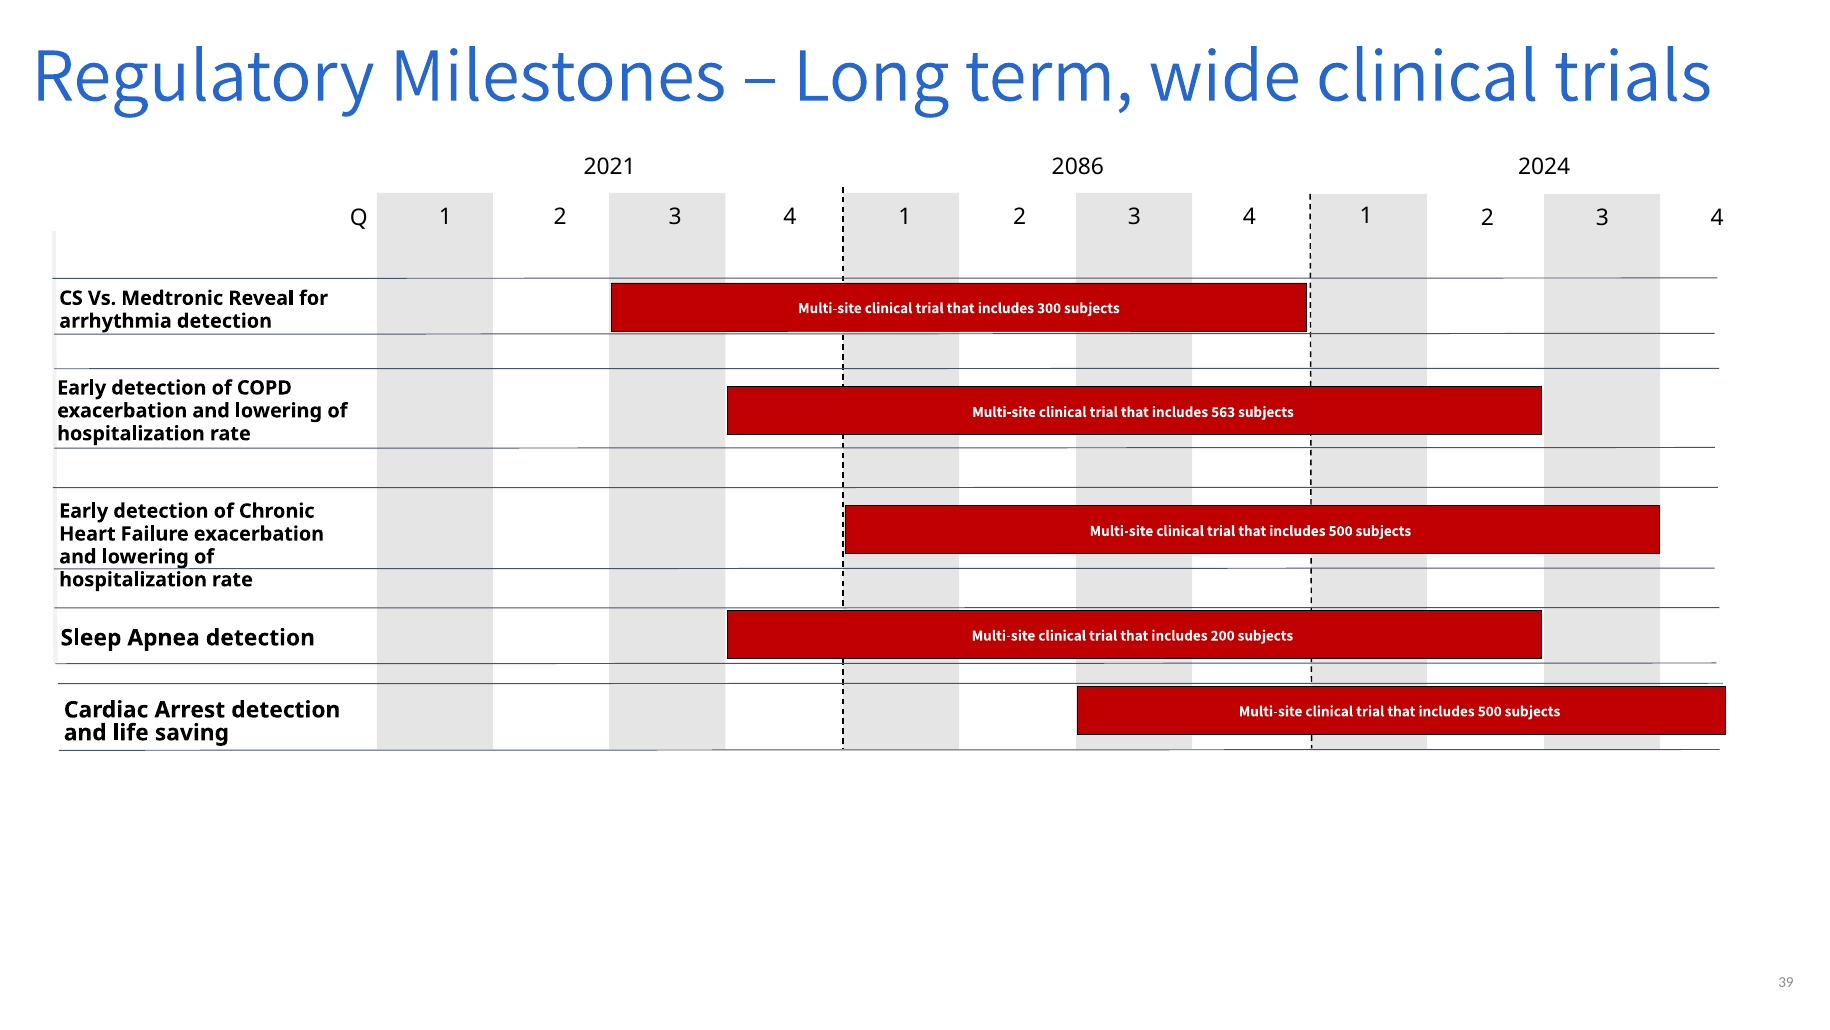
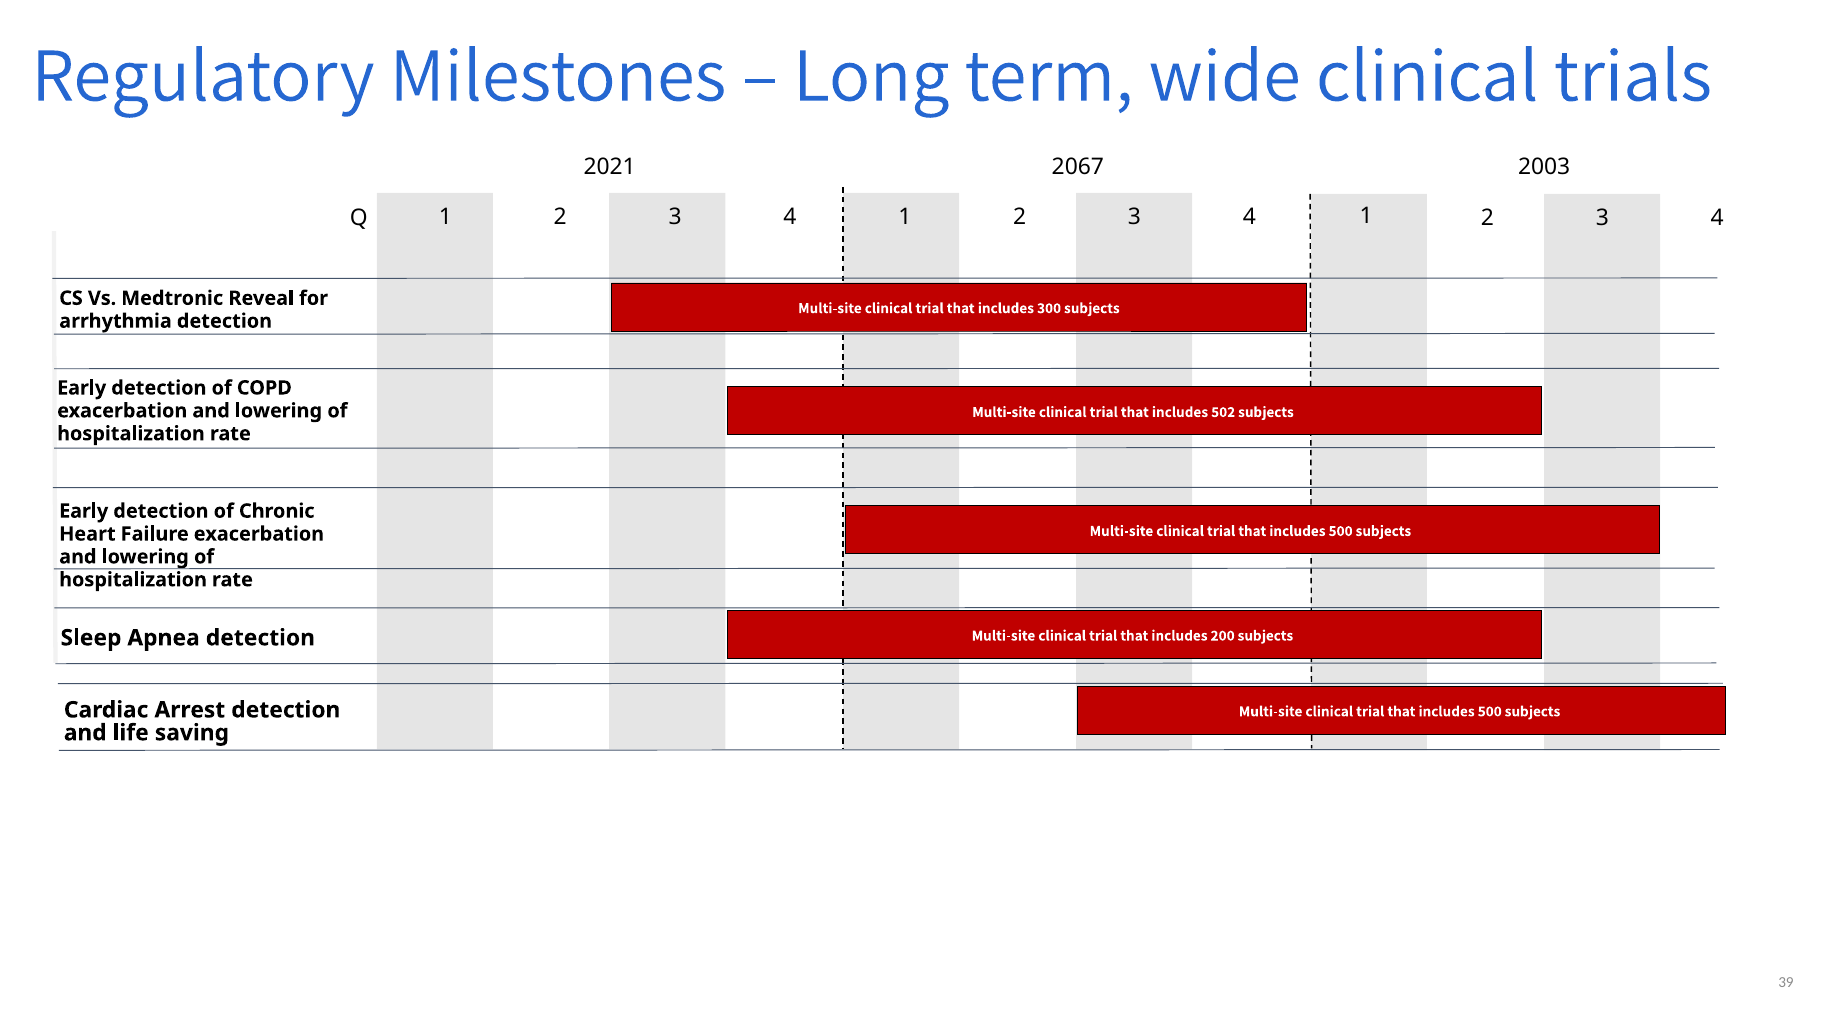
2086: 2086 -> 2067 (1078, 167)
2024: 2024 -> 2003 (1544, 167)
563: 563 -> 502 (1223, 412)
